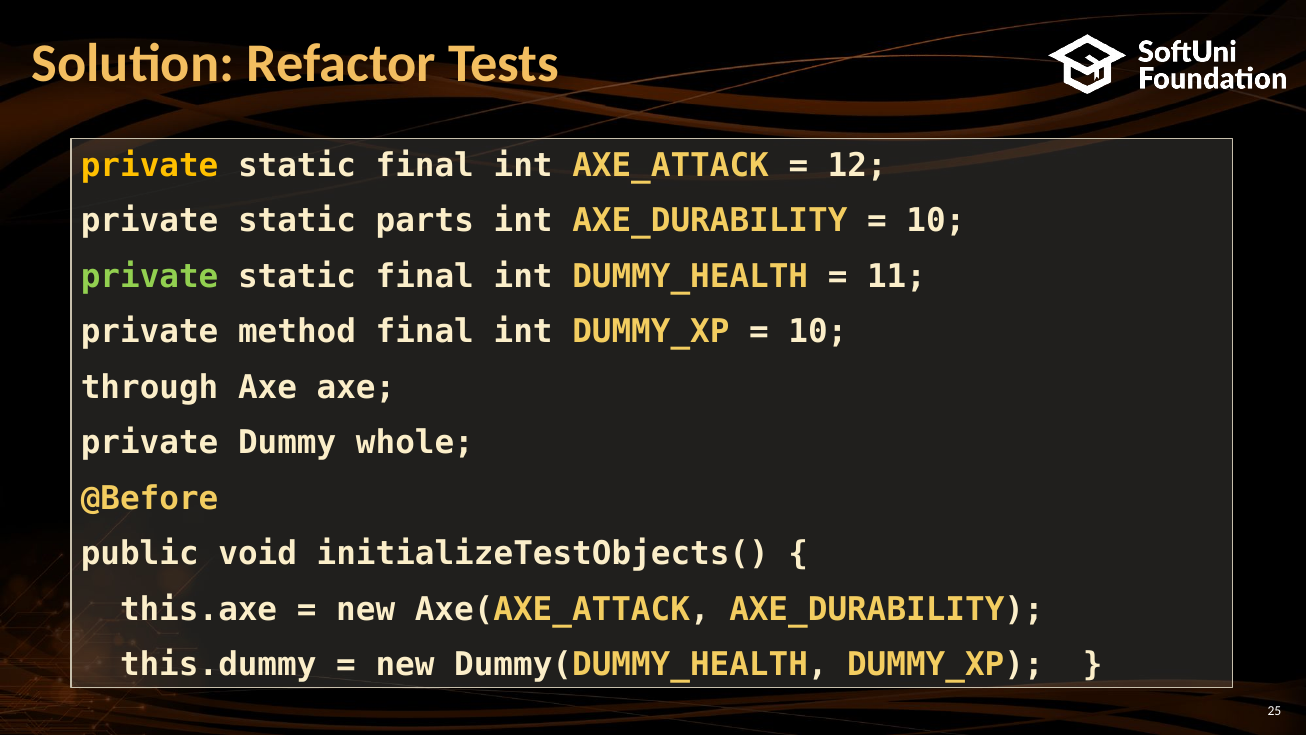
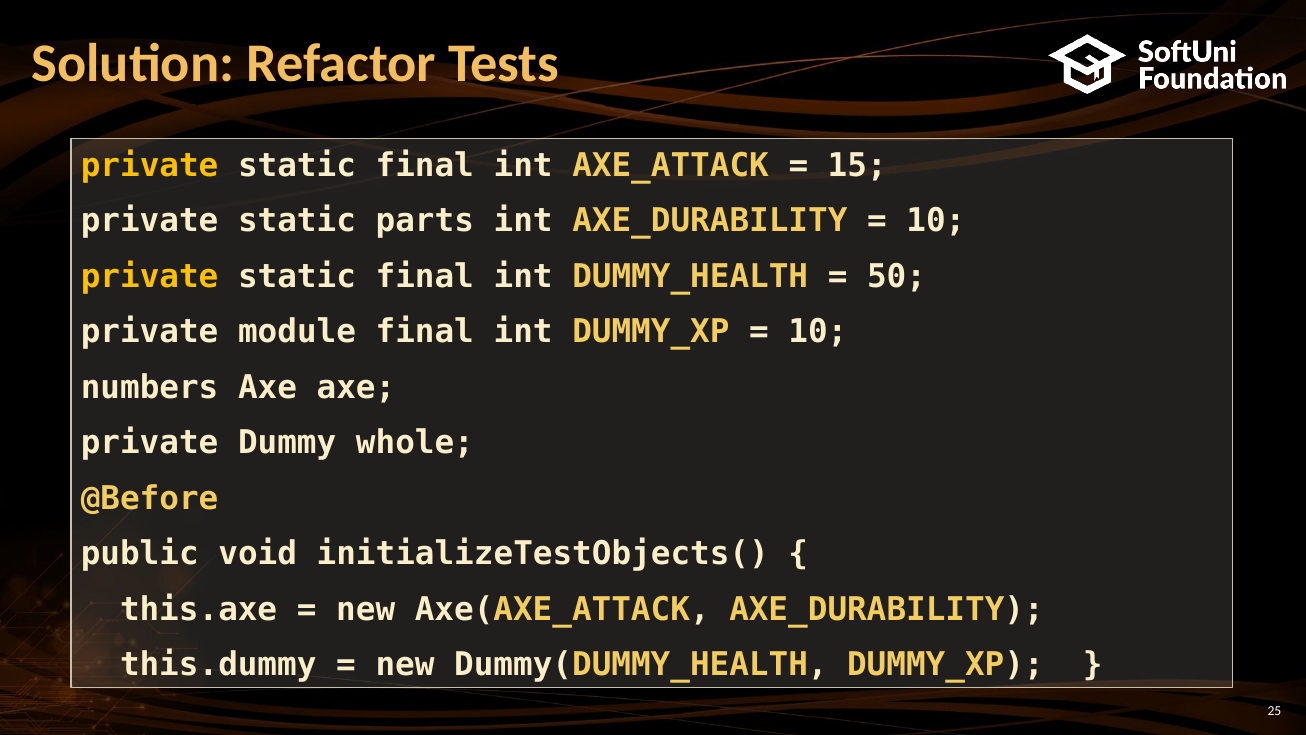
12: 12 -> 15 (857, 165)
private colour: light green -> yellow (150, 276)
11: 11 -> 50 (897, 276)
method: method -> module (297, 332)
through: through -> numbers (150, 387)
